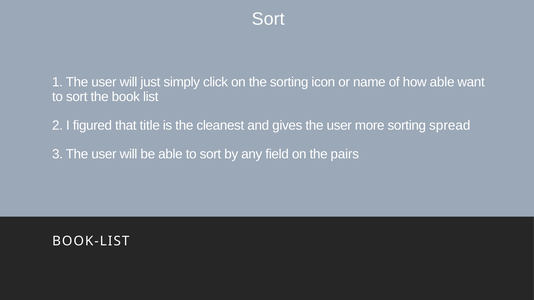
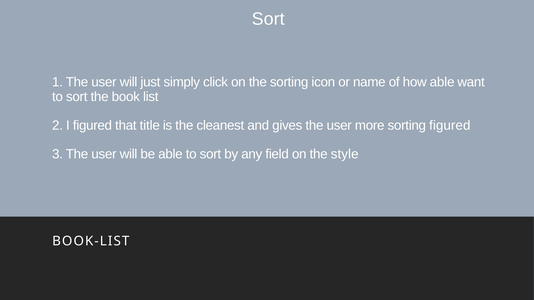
sorting spread: spread -> figured (450, 126)
pairs: pairs -> style (345, 154)
